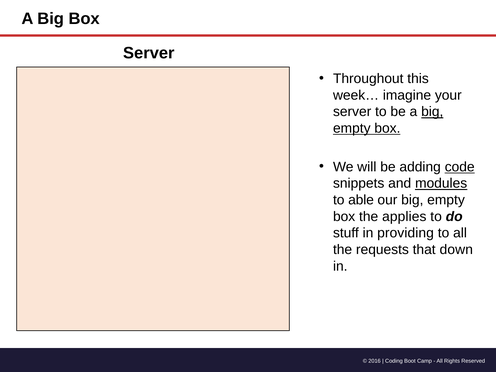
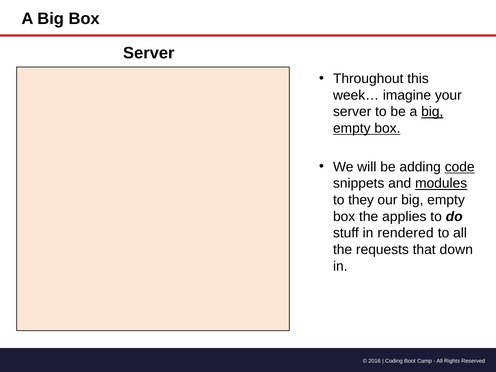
able: able -> they (361, 200)
providing: providing -> rendered (406, 233)
